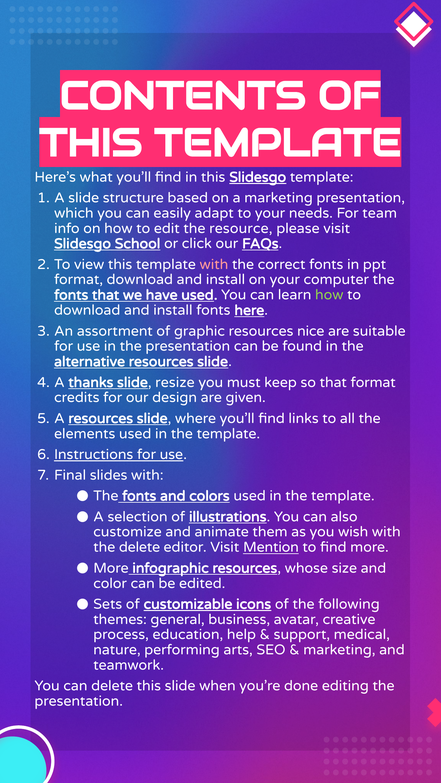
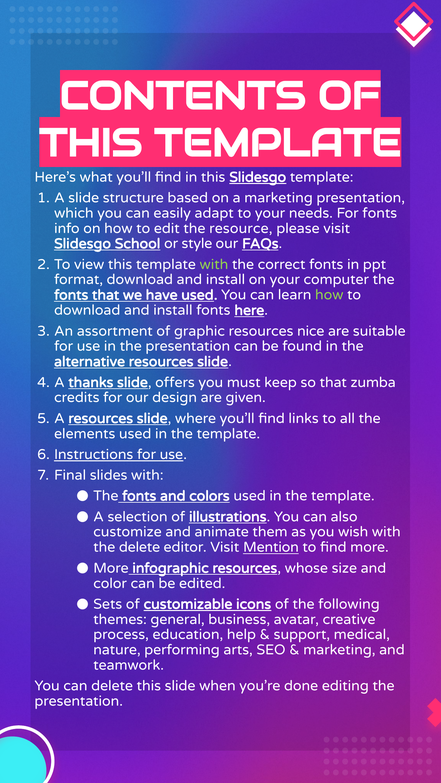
For team: team -> fonts (380, 213)
click: click -> style (197, 244)
with colour: pink -> light green (214, 265)
resize: resize -> offers (175, 383)
that format: format -> zumba (373, 383)
